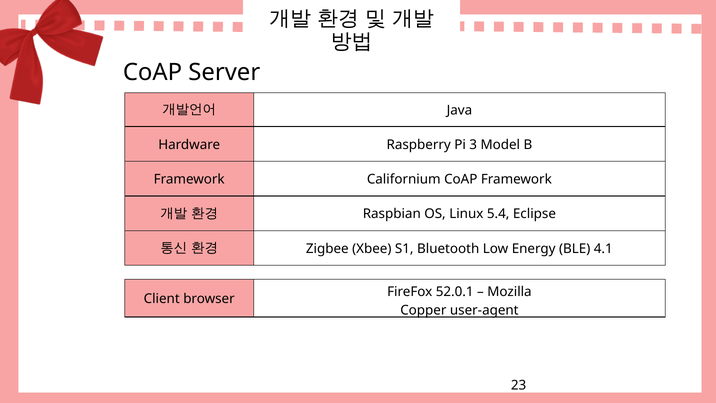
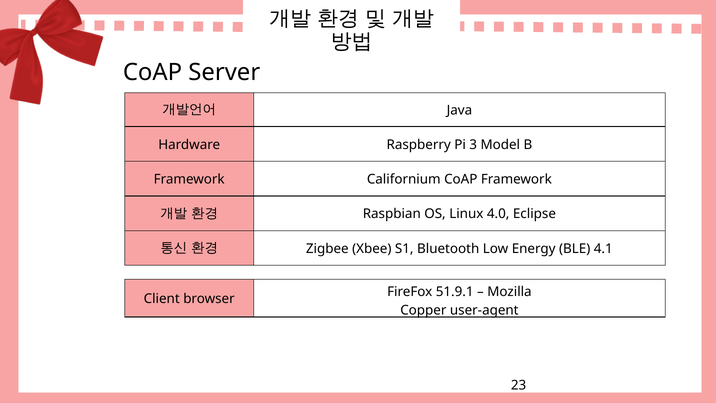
5.4: 5.4 -> 4.0 (498, 214)
52.0.1: 52.0.1 -> 51.9.1 (455, 292)
